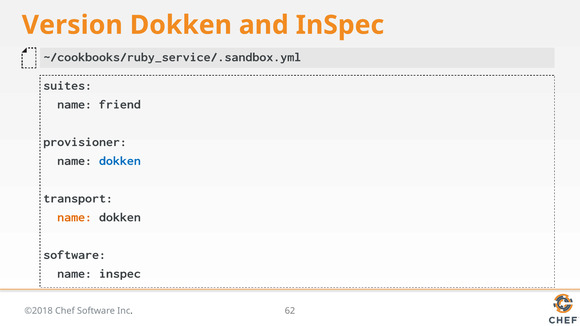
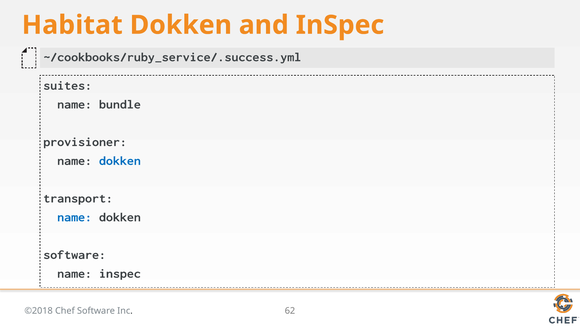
Version: Version -> Habitat (72, 25)
~/cookbooks/ruby_service/.sandbox.yml: ~/cookbooks/ruby_service/.sandbox.yml -> ~/cookbooks/ruby_service/.success.yml (172, 57)
friend: friend -> bundle (120, 104)
name colour: orange -> blue (75, 217)
